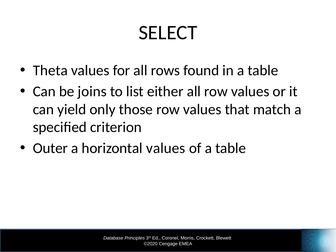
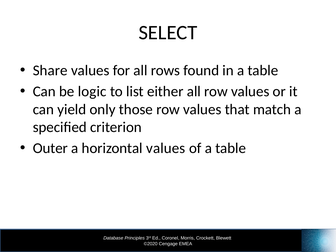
Theta: Theta -> Share (50, 70)
joins: joins -> logic (92, 91)
